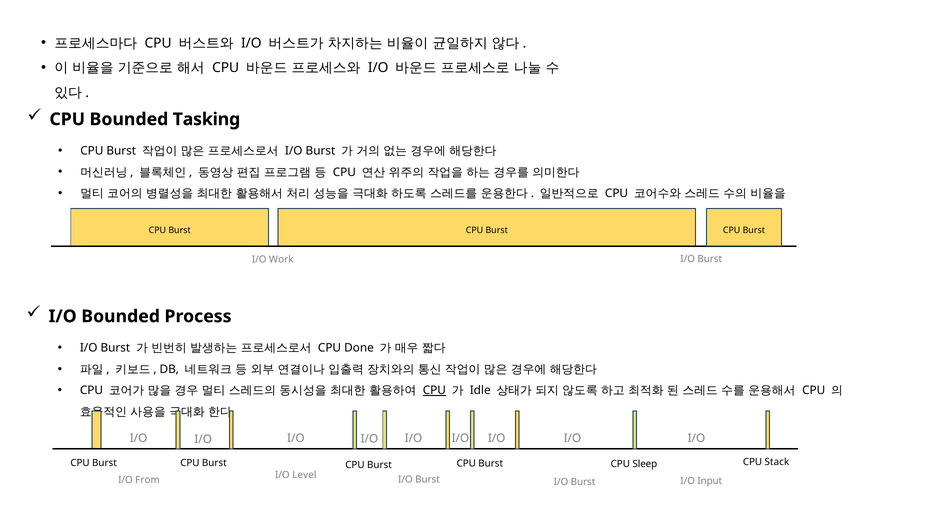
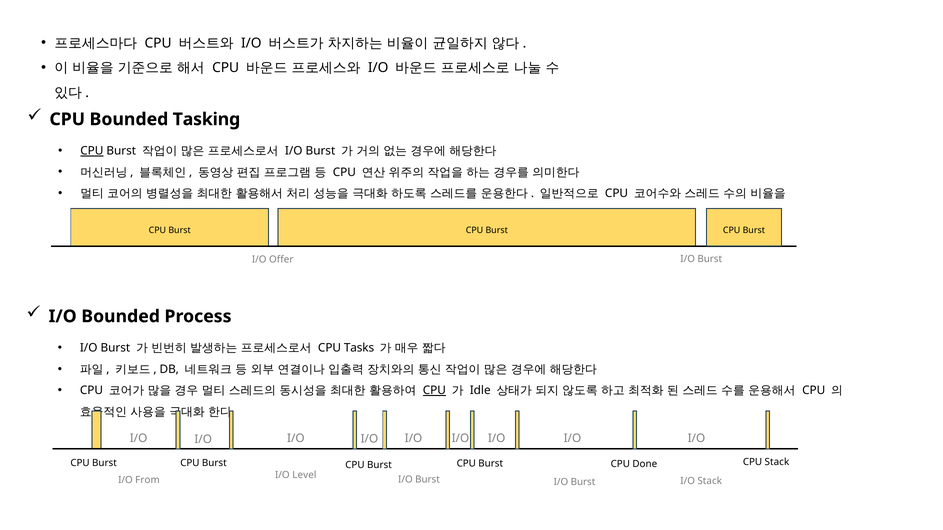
CPU underline: none -> present (92, 151)
Work: Work -> Offer (281, 260)
Done: Done -> Tasks (359, 348)
Sleep: Sleep -> Done (645, 464)
I/O Input: Input -> Stack (710, 481)
